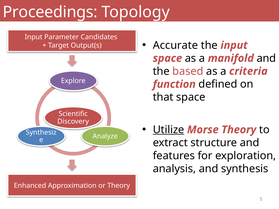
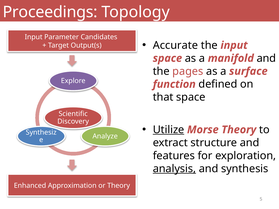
based: based -> pages (188, 71)
criteria: criteria -> surface (248, 71)
analysis underline: none -> present (174, 169)
